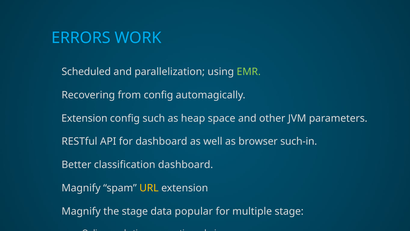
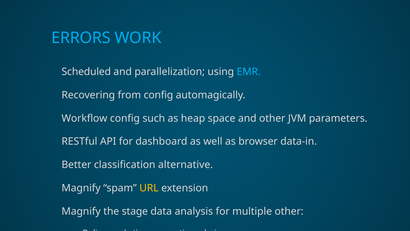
EMR colour: light green -> light blue (249, 72)
Extension: Extension -> Workflow (84, 118)
such-in: such-in -> data-in (299, 141)
classification dashboard: dashboard -> alternative (186, 165)
data popular: popular -> analysis (194, 211)
multiple stage: stage -> other (289, 211)
